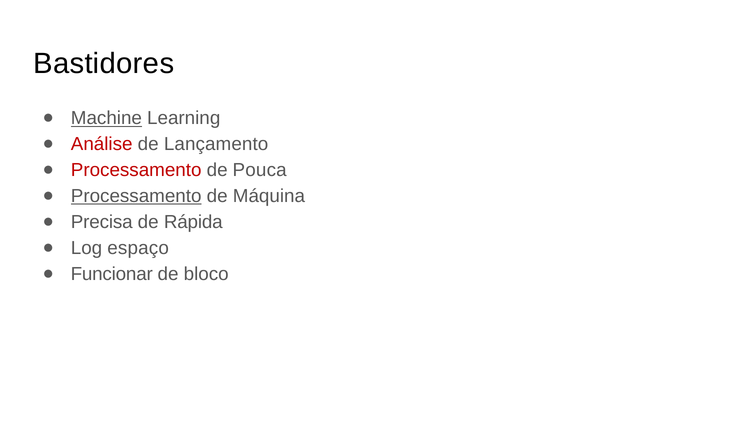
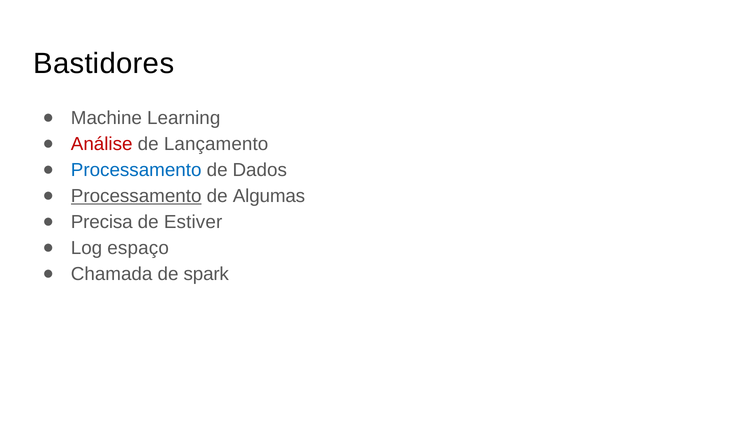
Machine underline: present -> none (106, 118)
Processamento colour: red -> blue (136, 170)
Pouca: Pouca -> Dados (260, 170)
Máquina: Máquina -> Algumas (269, 196)
Rápida: Rápida -> Estiver (193, 222)
Funcionar: Funcionar -> Chamada (112, 274)
bloco: bloco -> spark (206, 274)
